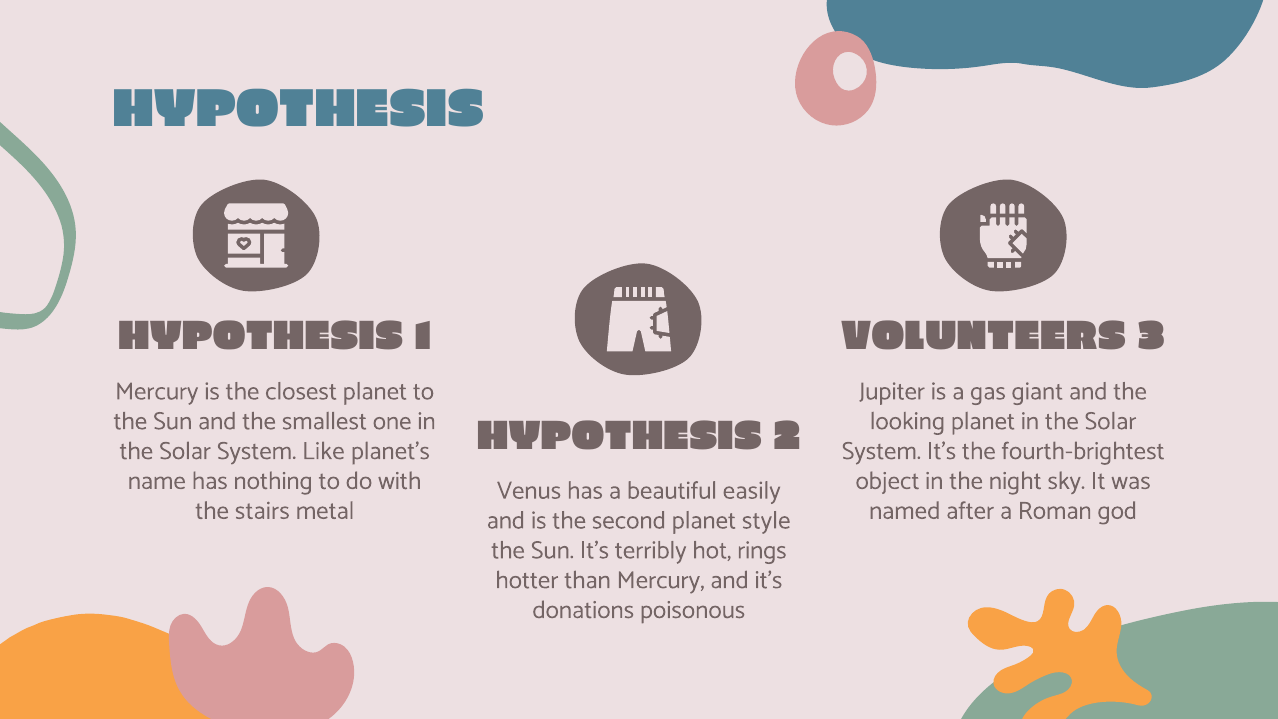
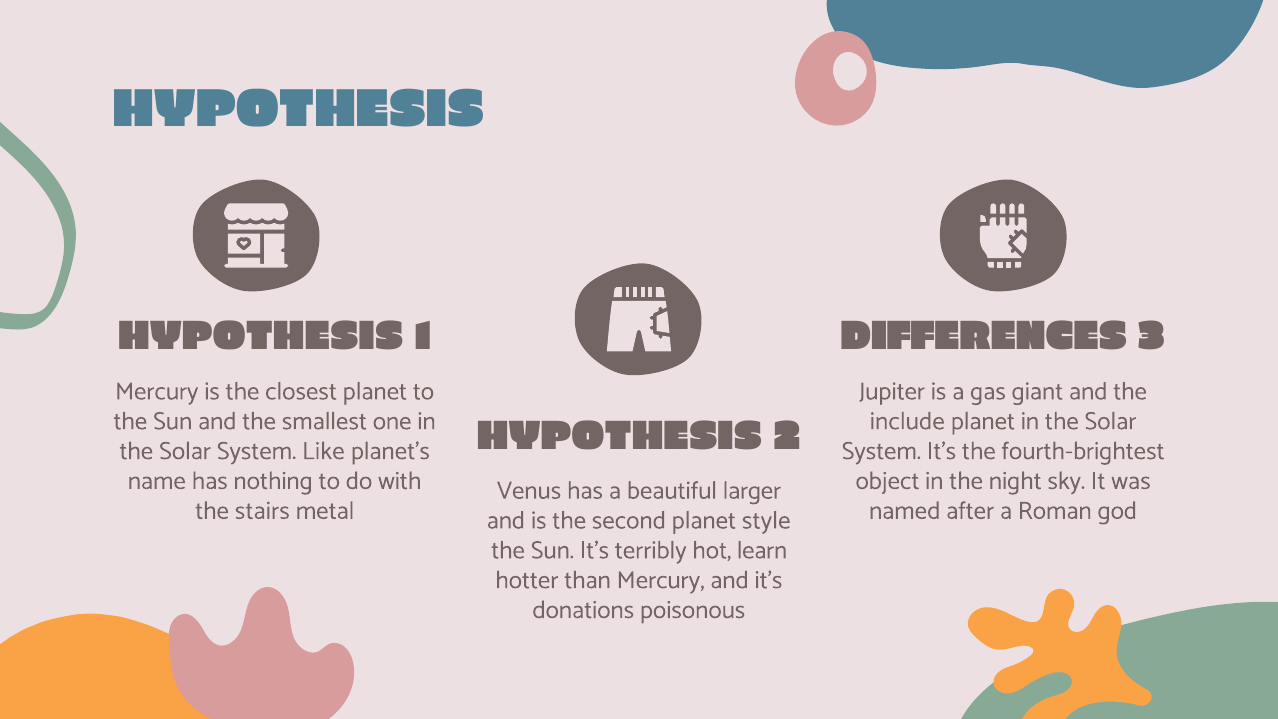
VOLUNTEERS: VOLUNTEERS -> DIFFERENCES (984, 336)
looking: looking -> include (907, 421)
easily: easily -> larger (752, 490)
rings: rings -> learn (762, 550)
